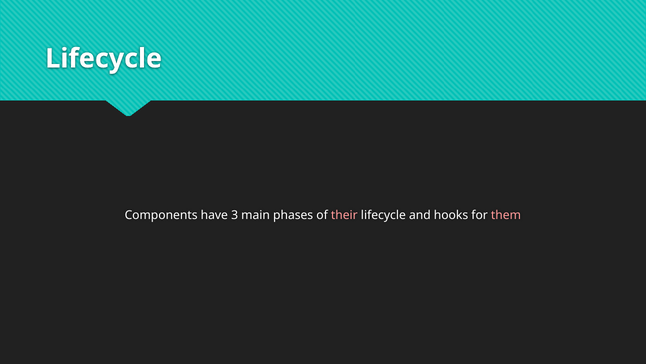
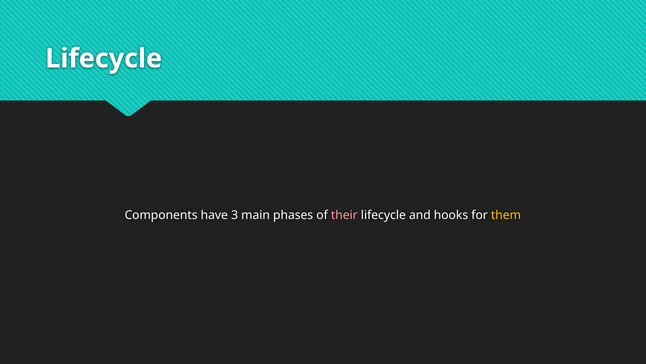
them colour: pink -> yellow (506, 215)
